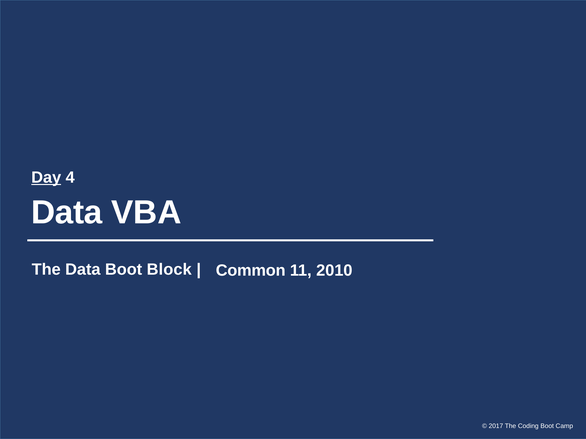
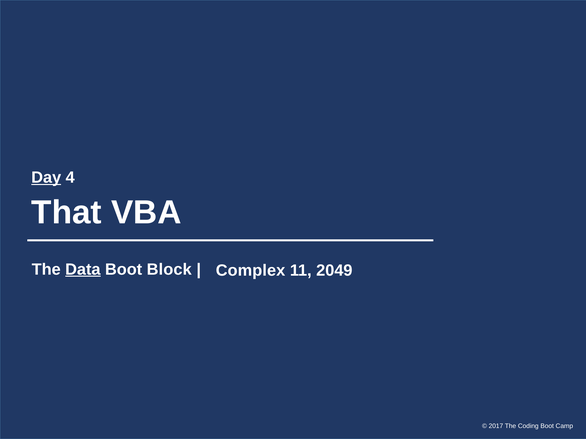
Data: Data -> That (67, 213)
Data underline: none -> present (83, 270)
Common: Common -> Complex (251, 271)
2010: 2010 -> 2049 (334, 271)
